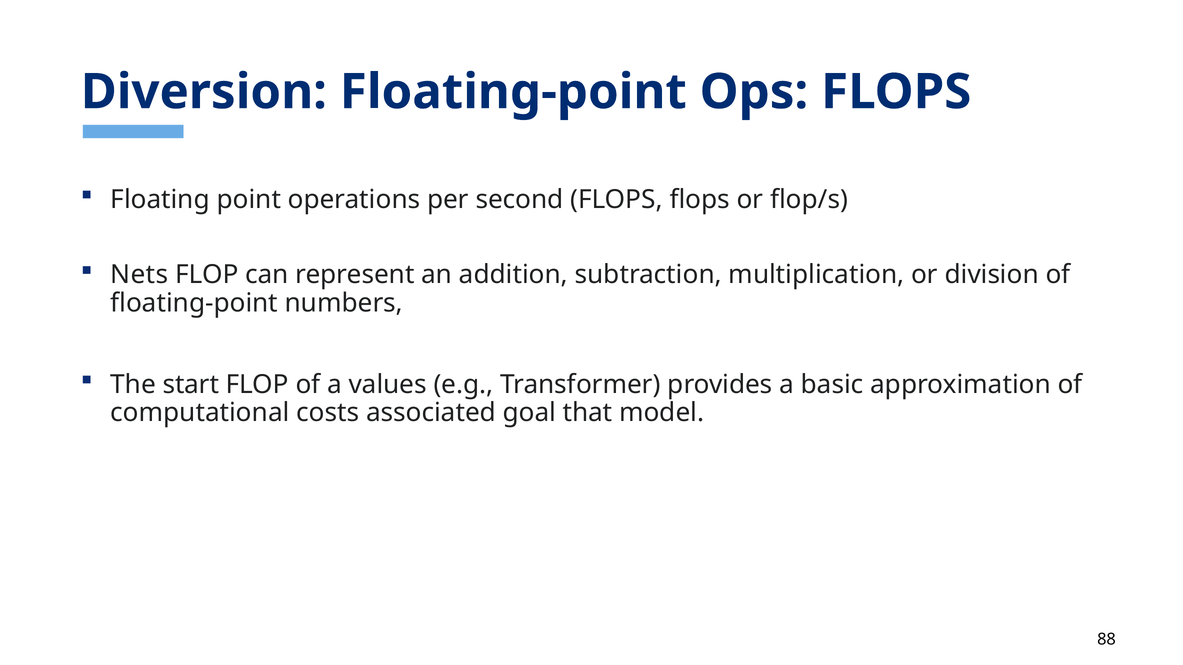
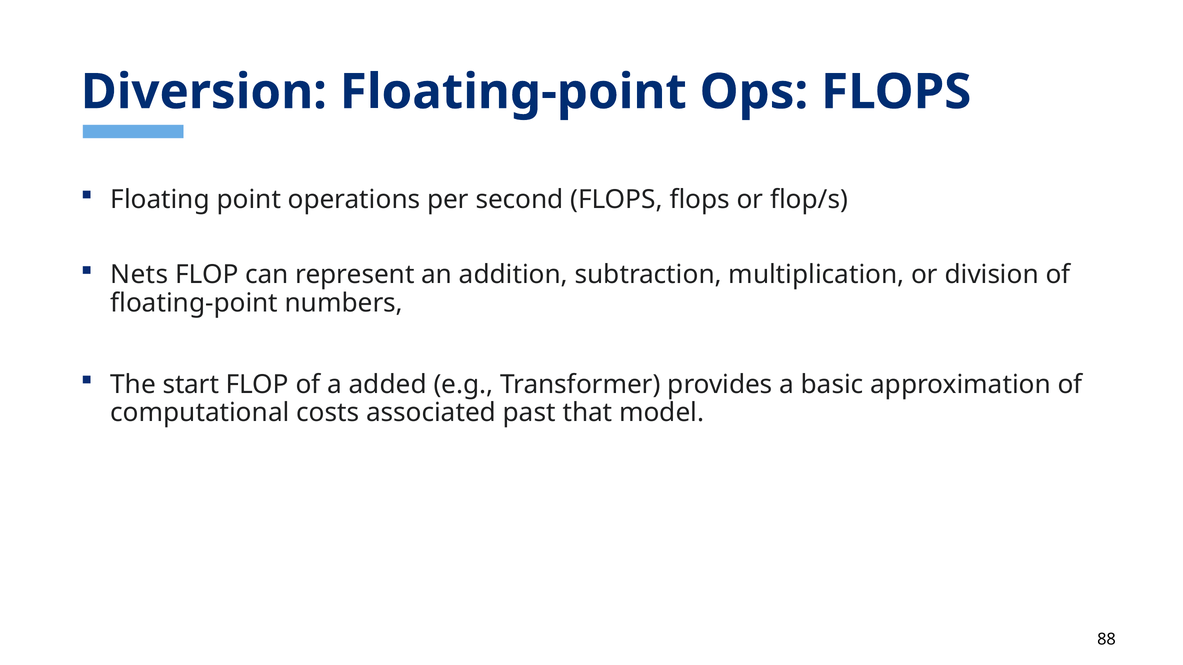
values: values -> added (388, 385)
goal: goal -> past (529, 413)
